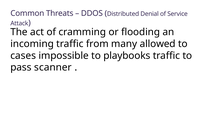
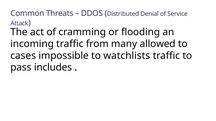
playbooks: playbooks -> watchlists (127, 56)
scanner: scanner -> includes (53, 68)
